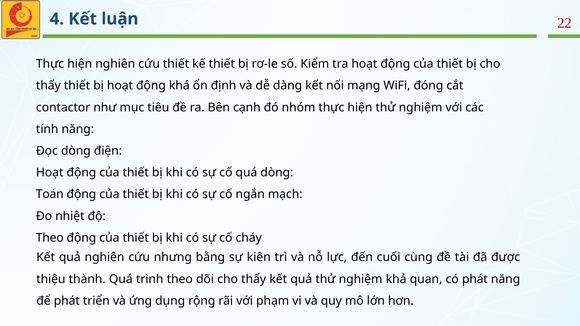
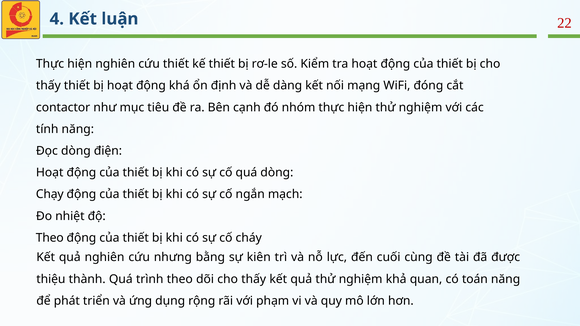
Toán: Toán -> Chạy (50, 194)
có phát: phát -> toán (475, 279)
